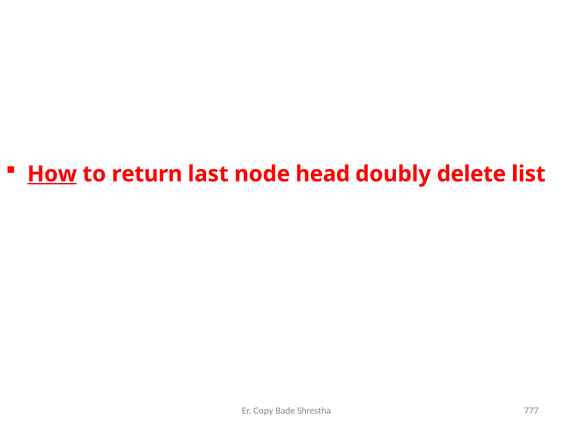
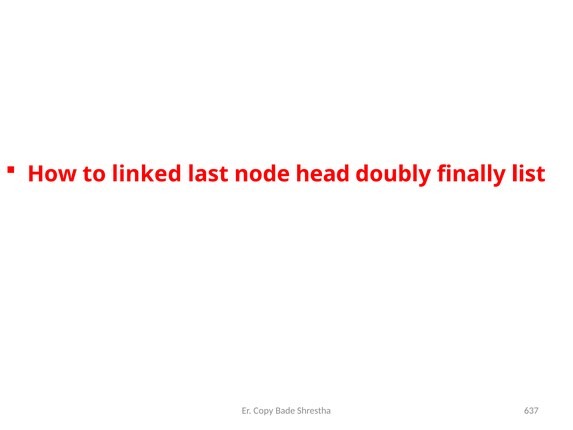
How underline: present -> none (52, 174)
return: return -> linked (147, 174)
delete: delete -> finally (471, 174)
777: 777 -> 637 (531, 410)
